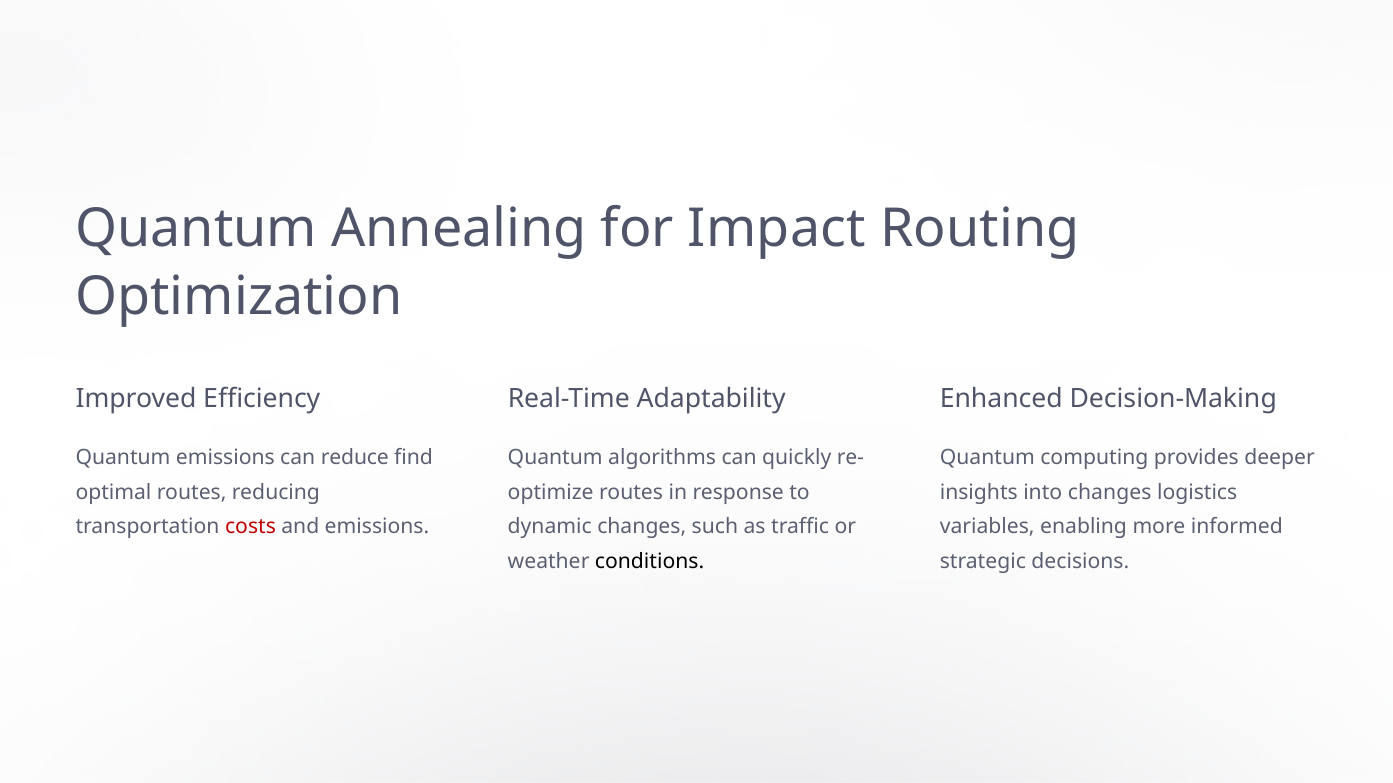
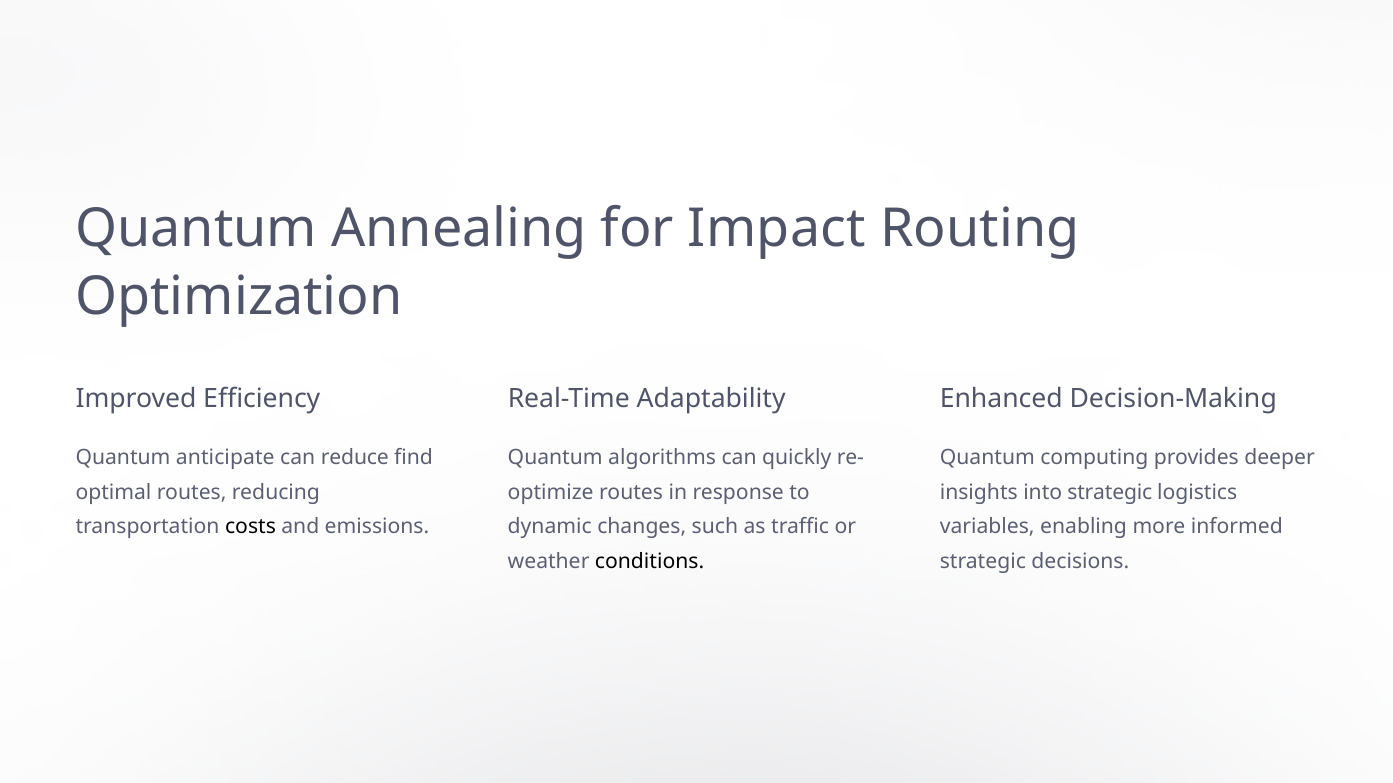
Quantum emissions: emissions -> anticipate (225, 458)
into changes: changes -> strategic (1110, 493)
costs colour: red -> black (250, 527)
